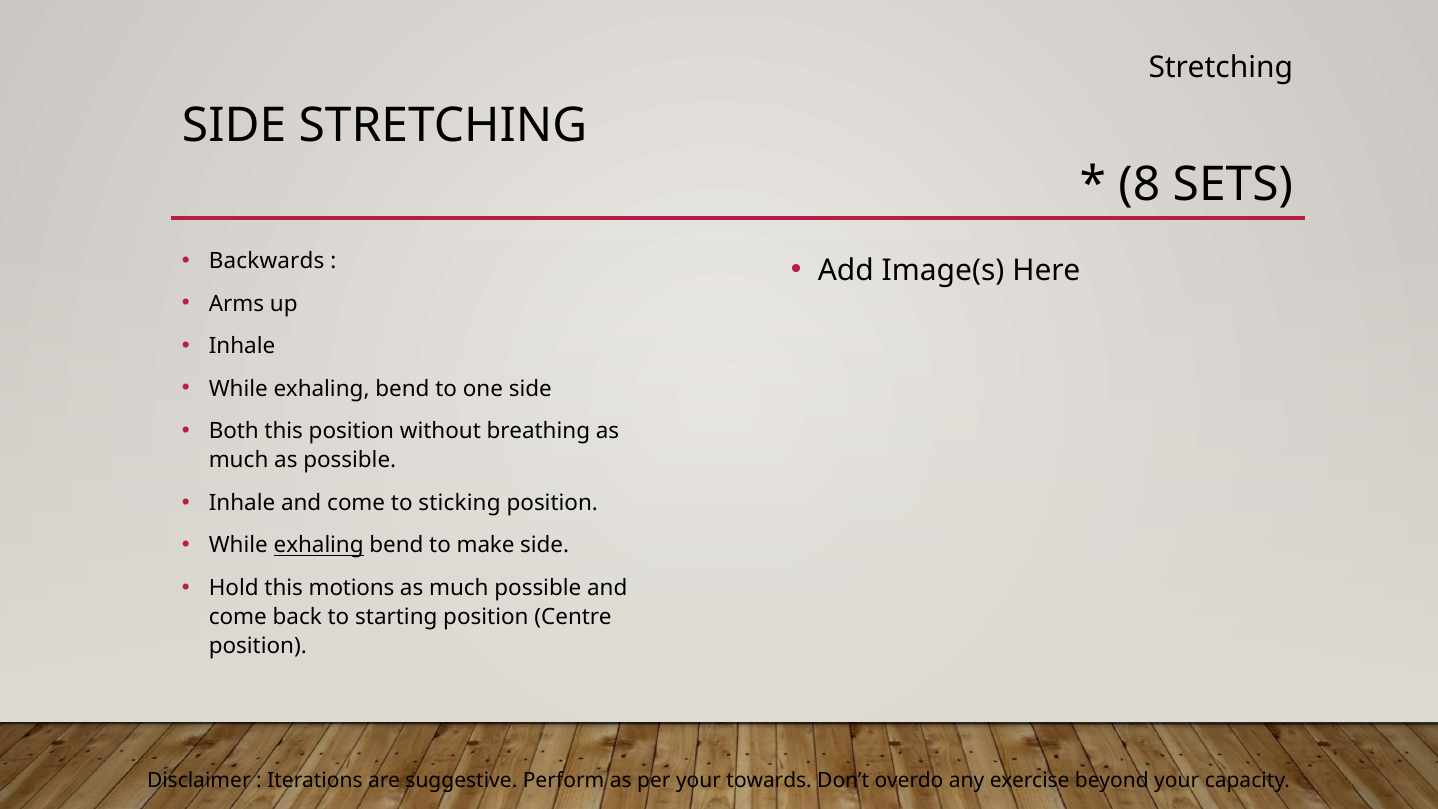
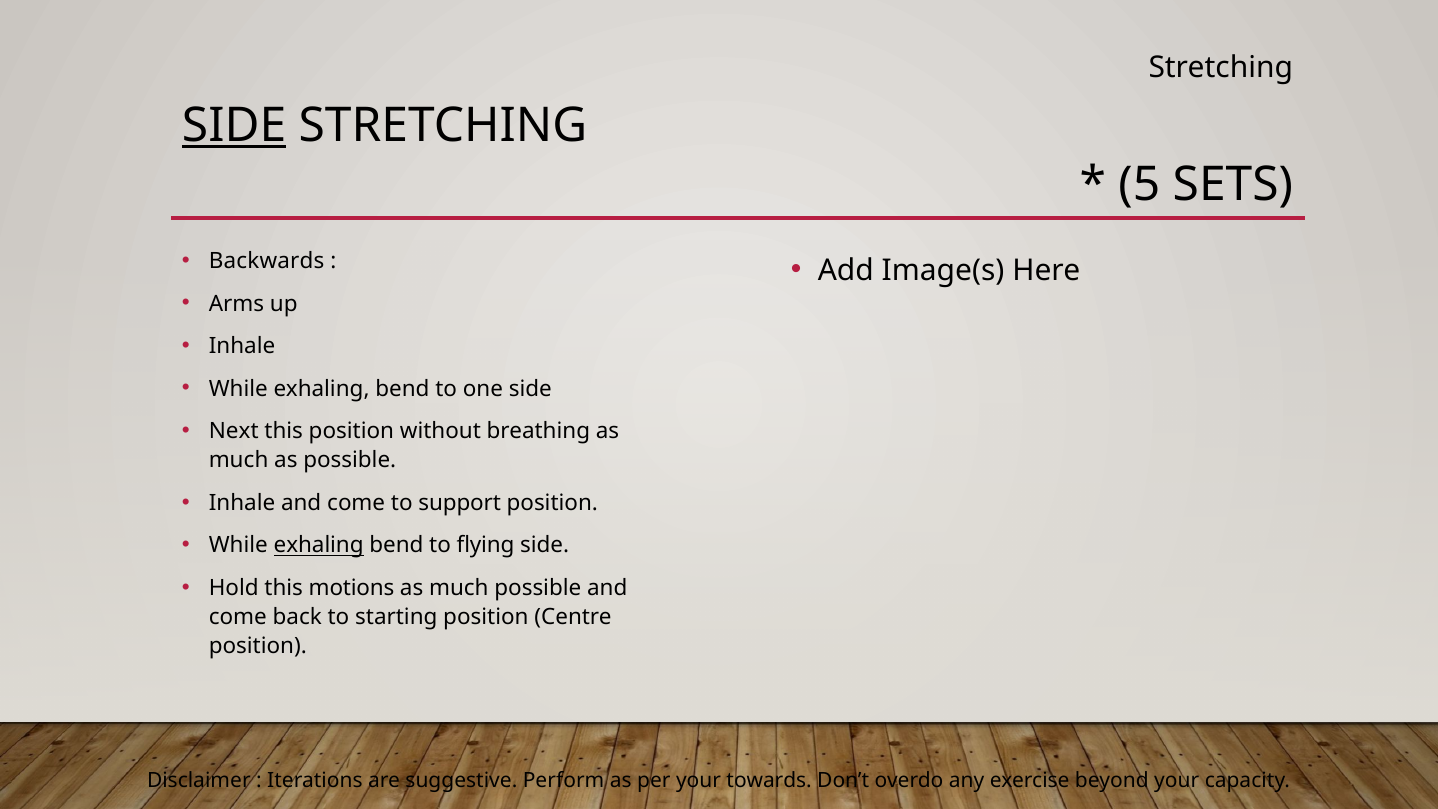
SIDE underline: none -> present (234, 126)
8: 8 -> 5 (1139, 185)
Both: Both -> Next (234, 431)
sticking: sticking -> support (460, 503)
make: make -> flying (486, 545)
